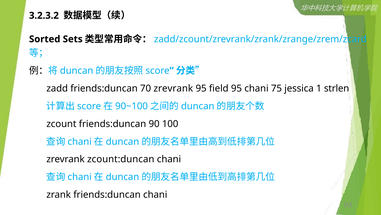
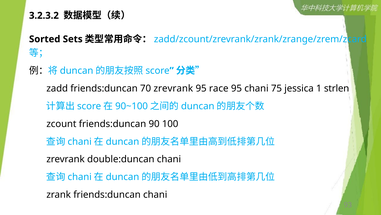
field: field -> race (219, 88)
zcount:duncan: zcount:duncan -> double:duncan (121, 159)
